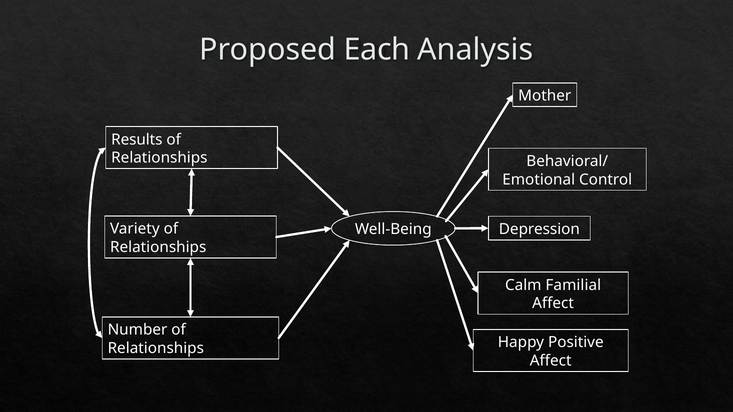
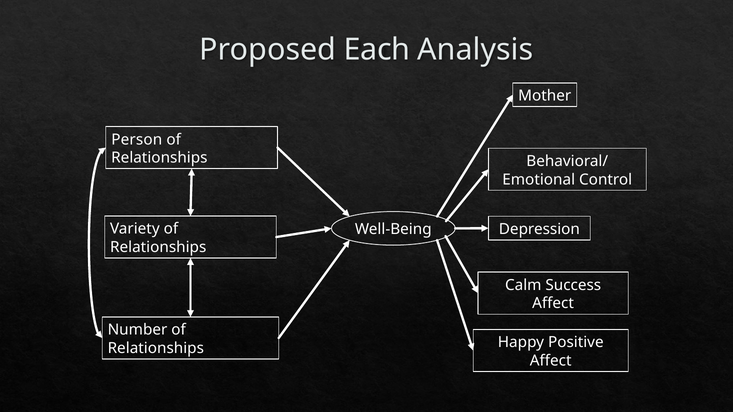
Results: Results -> Person (137, 140)
Familial: Familial -> Success (573, 285)
